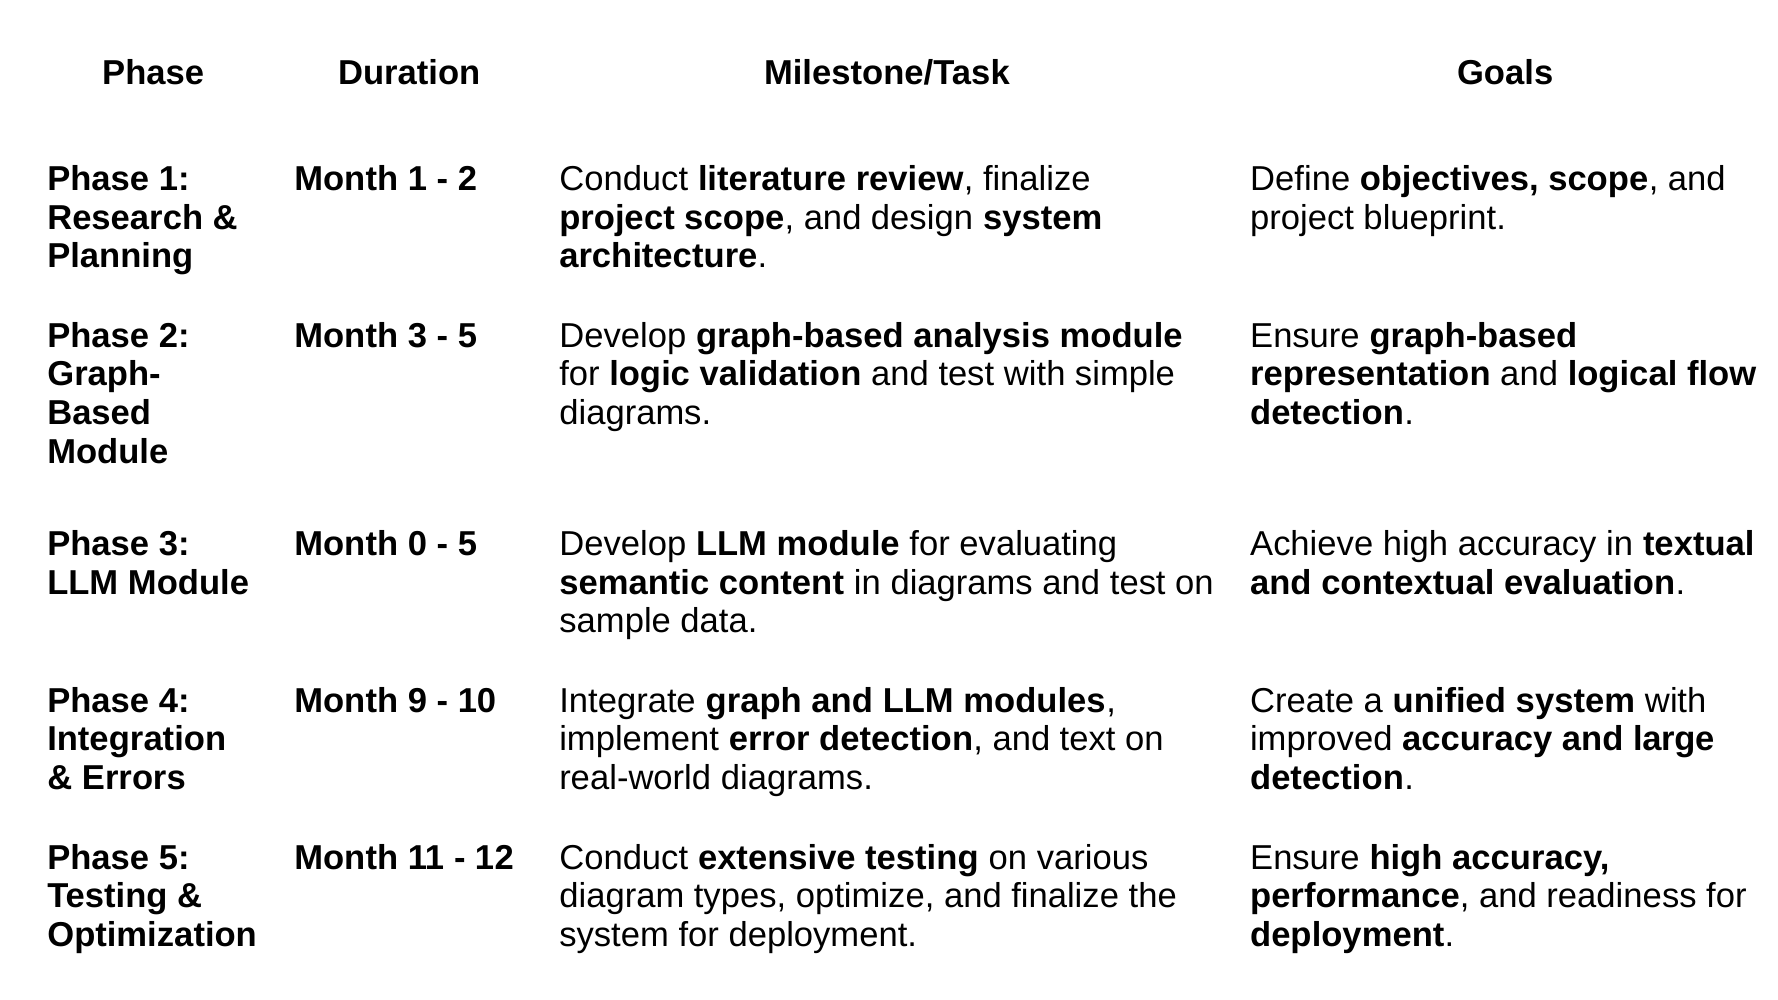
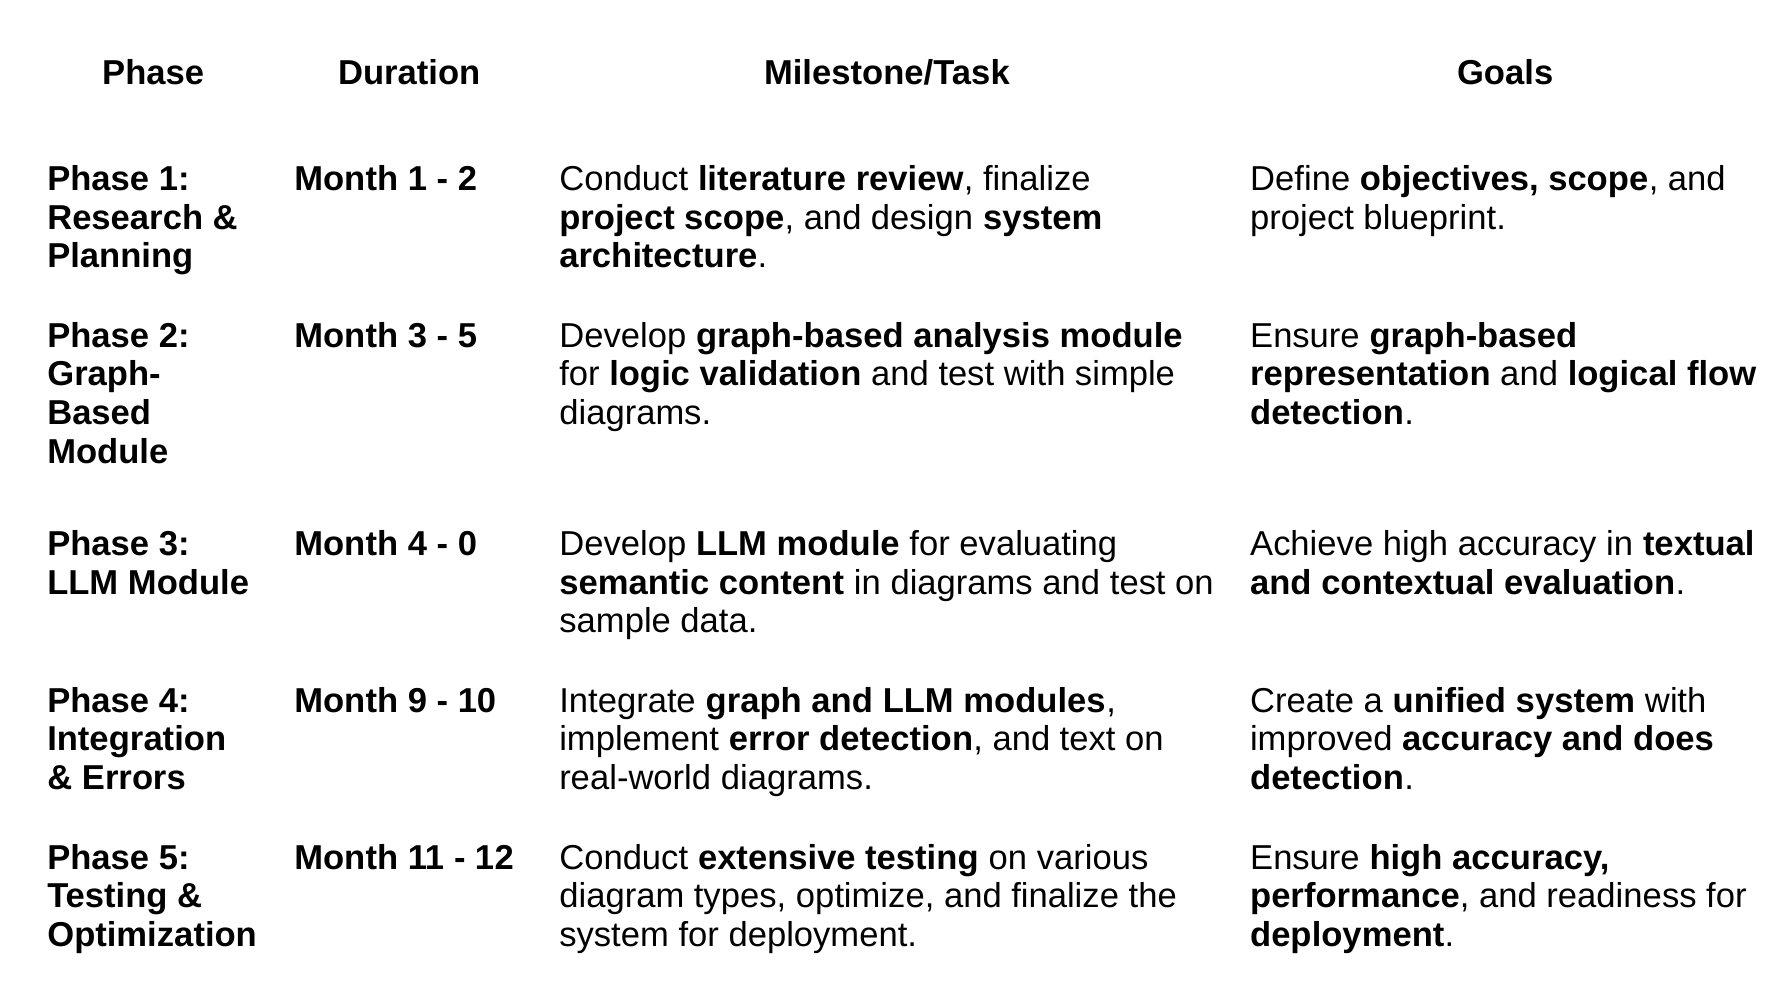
Month 0: 0 -> 4 (417, 544)
5: 5 -> 0 (467, 544)
large: large -> does (1674, 740)
